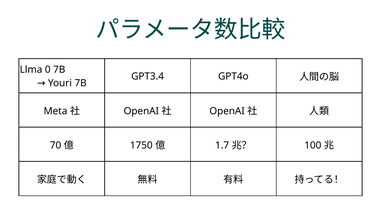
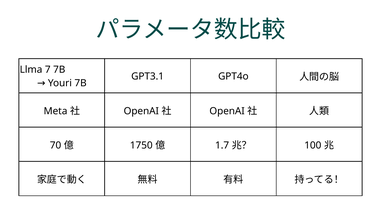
0: 0 -> 7 (48, 70)
GPT3.4: GPT3.4 -> GPT3.1 (148, 76)
